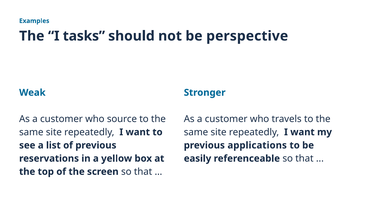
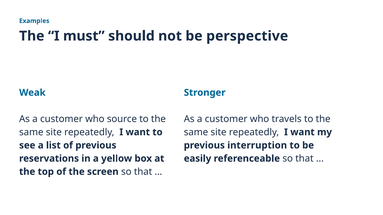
tasks: tasks -> must (84, 36)
applications: applications -> interruption (257, 146)
